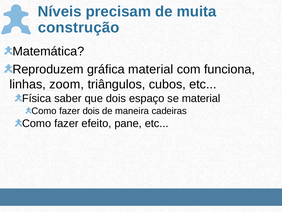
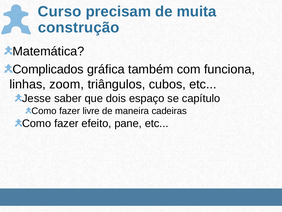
Níveis: Níveis -> Curso (60, 11)
Reproduzem: Reproduzem -> Complicados (48, 69)
gráfica material: material -> também (151, 69)
Física: Física -> Jesse (37, 98)
se material: material -> capítulo (201, 98)
fazer dois: dois -> livre (91, 111)
